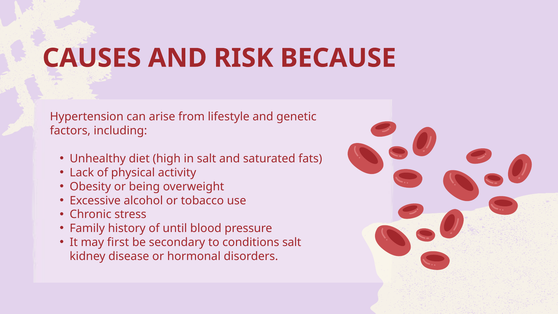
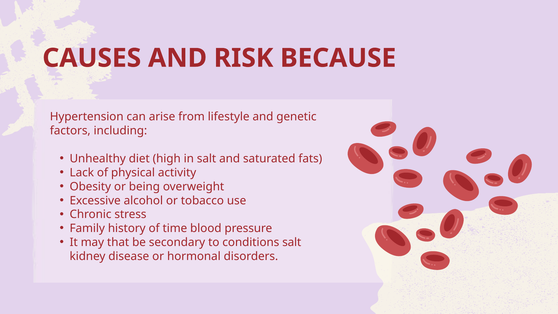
until: until -> time (175, 228)
first: first -> that (118, 242)
